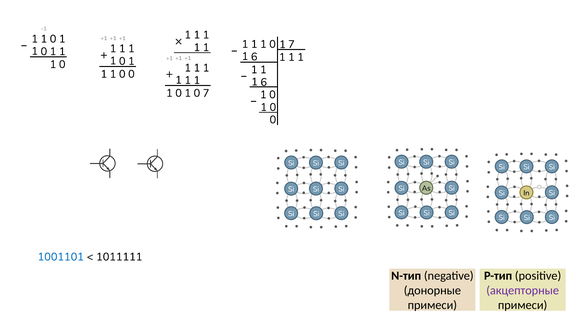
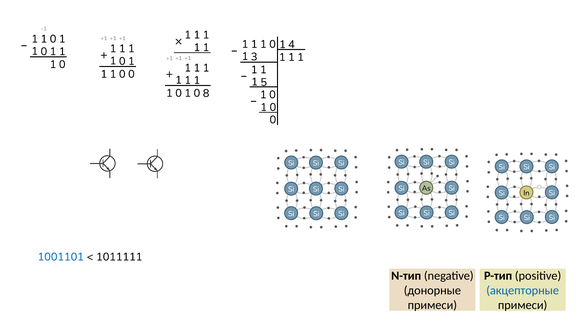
0 7: 7 -> 4 (291, 44)
6: 6 -> 3 (254, 57)
6: 6 -> 5 (264, 82)
1 7: 7 -> 8 (206, 93)
акцепторные colour: purple -> blue (523, 290)
